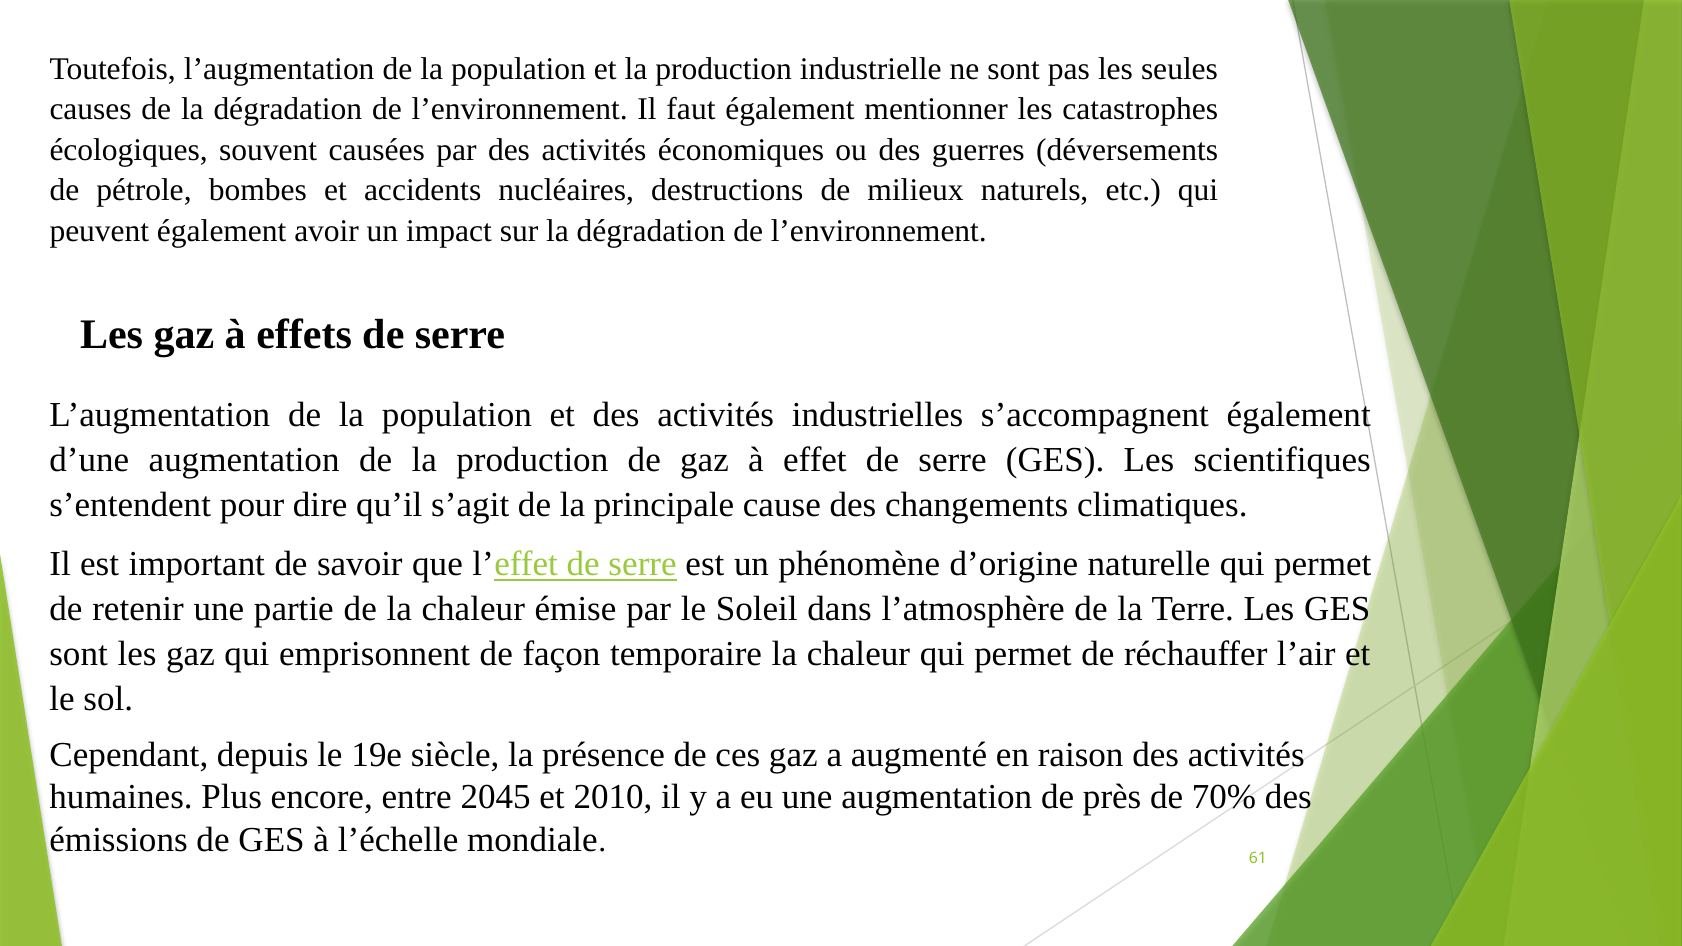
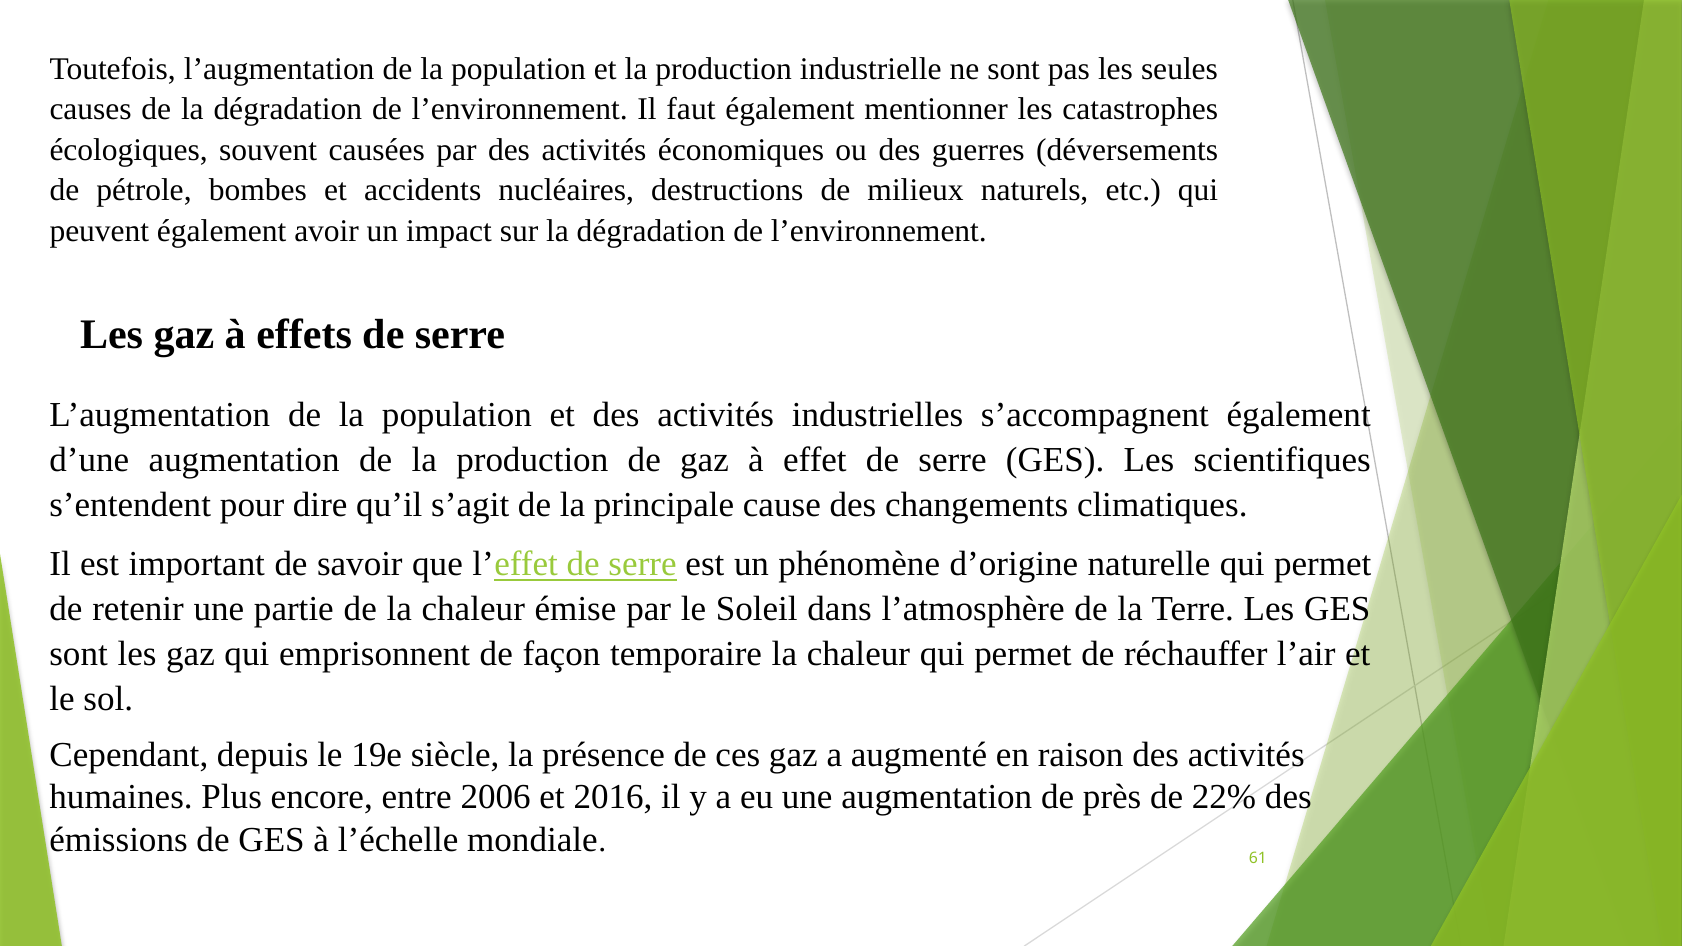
2045: 2045 -> 2006 (496, 798)
2010: 2010 -> 2016 (613, 798)
70%: 70% -> 22% (1224, 798)
